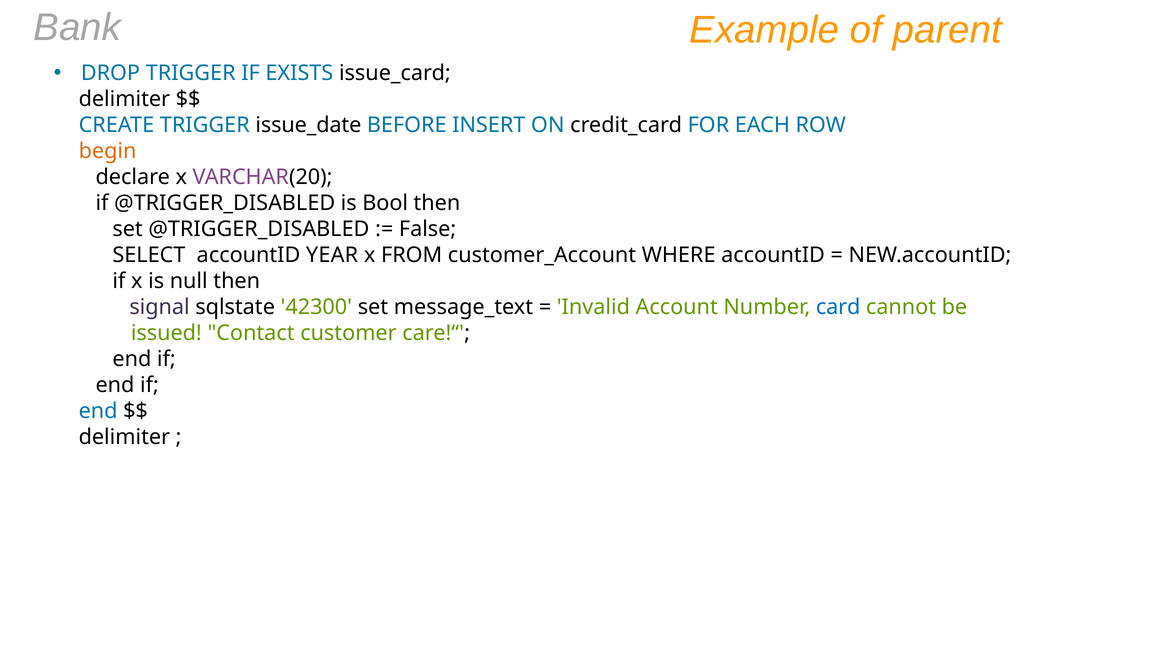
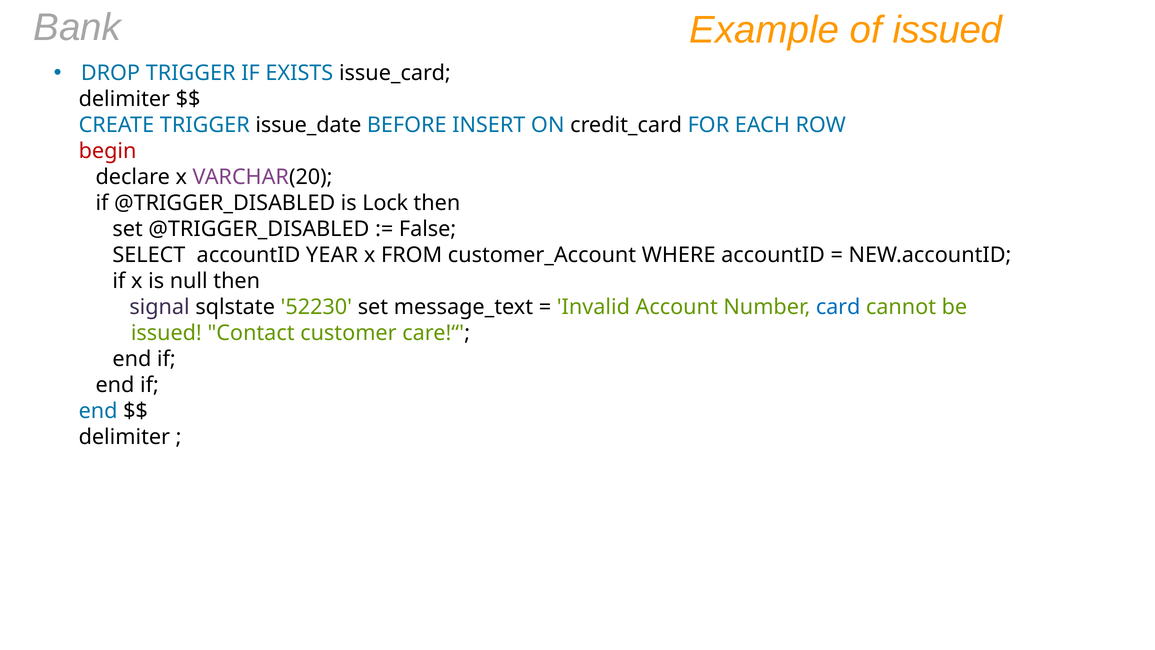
of parent: parent -> issued (947, 30)
begin colour: orange -> red (108, 151)
Bool: Bool -> Lock (385, 203)
42300: 42300 -> 52230 (316, 307)
